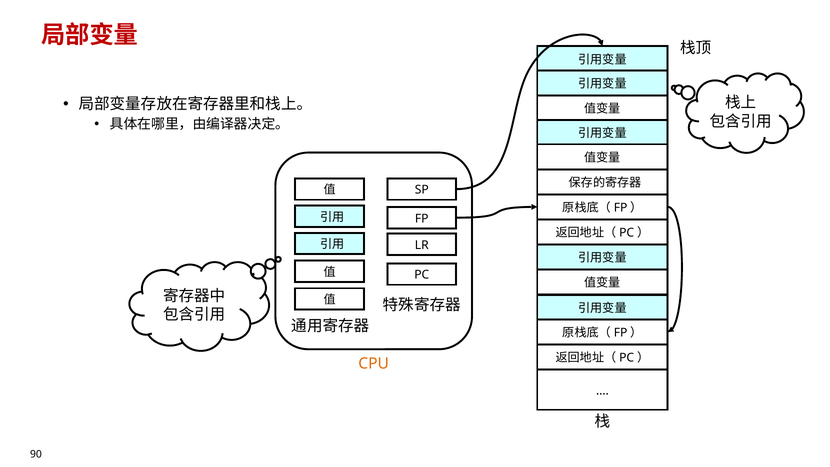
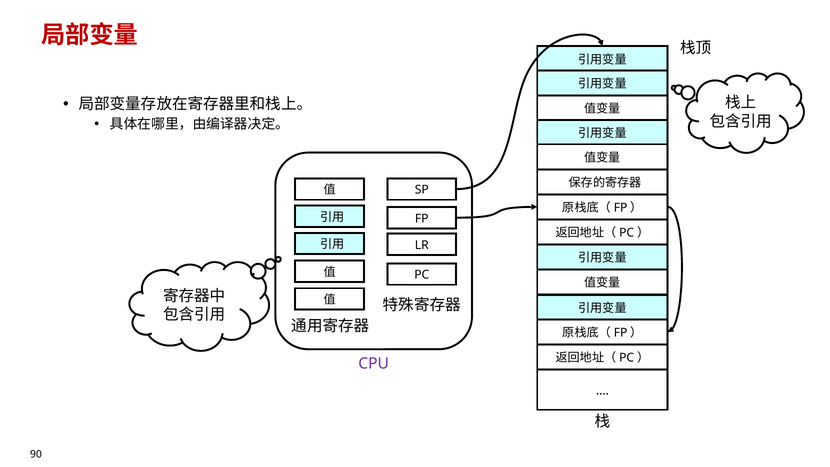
CPU colour: orange -> purple (374, 364)
